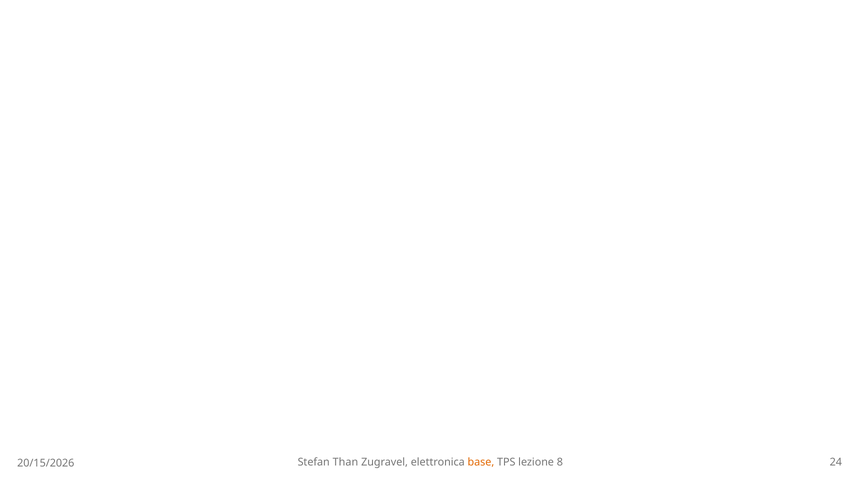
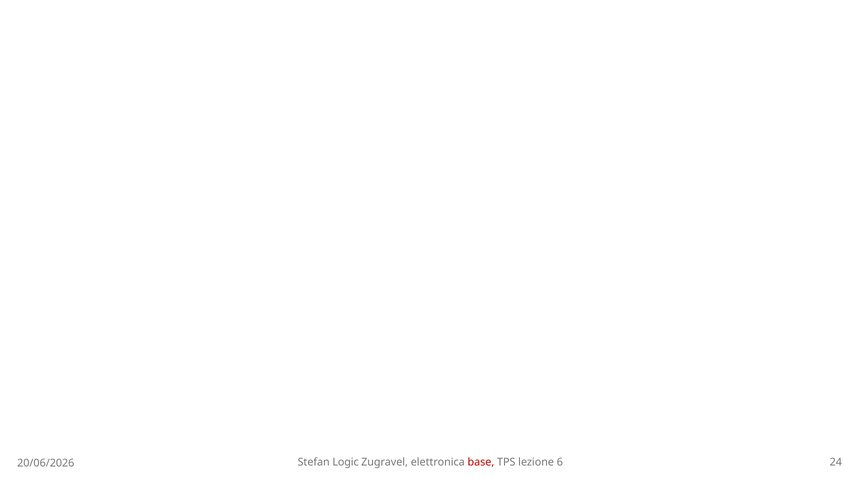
Than: Than -> Logic (346, 462)
base colour: orange -> red (481, 462)
8: 8 -> 6 (560, 462)
20/15/2026: 20/15/2026 -> 20/06/2026 (46, 463)
